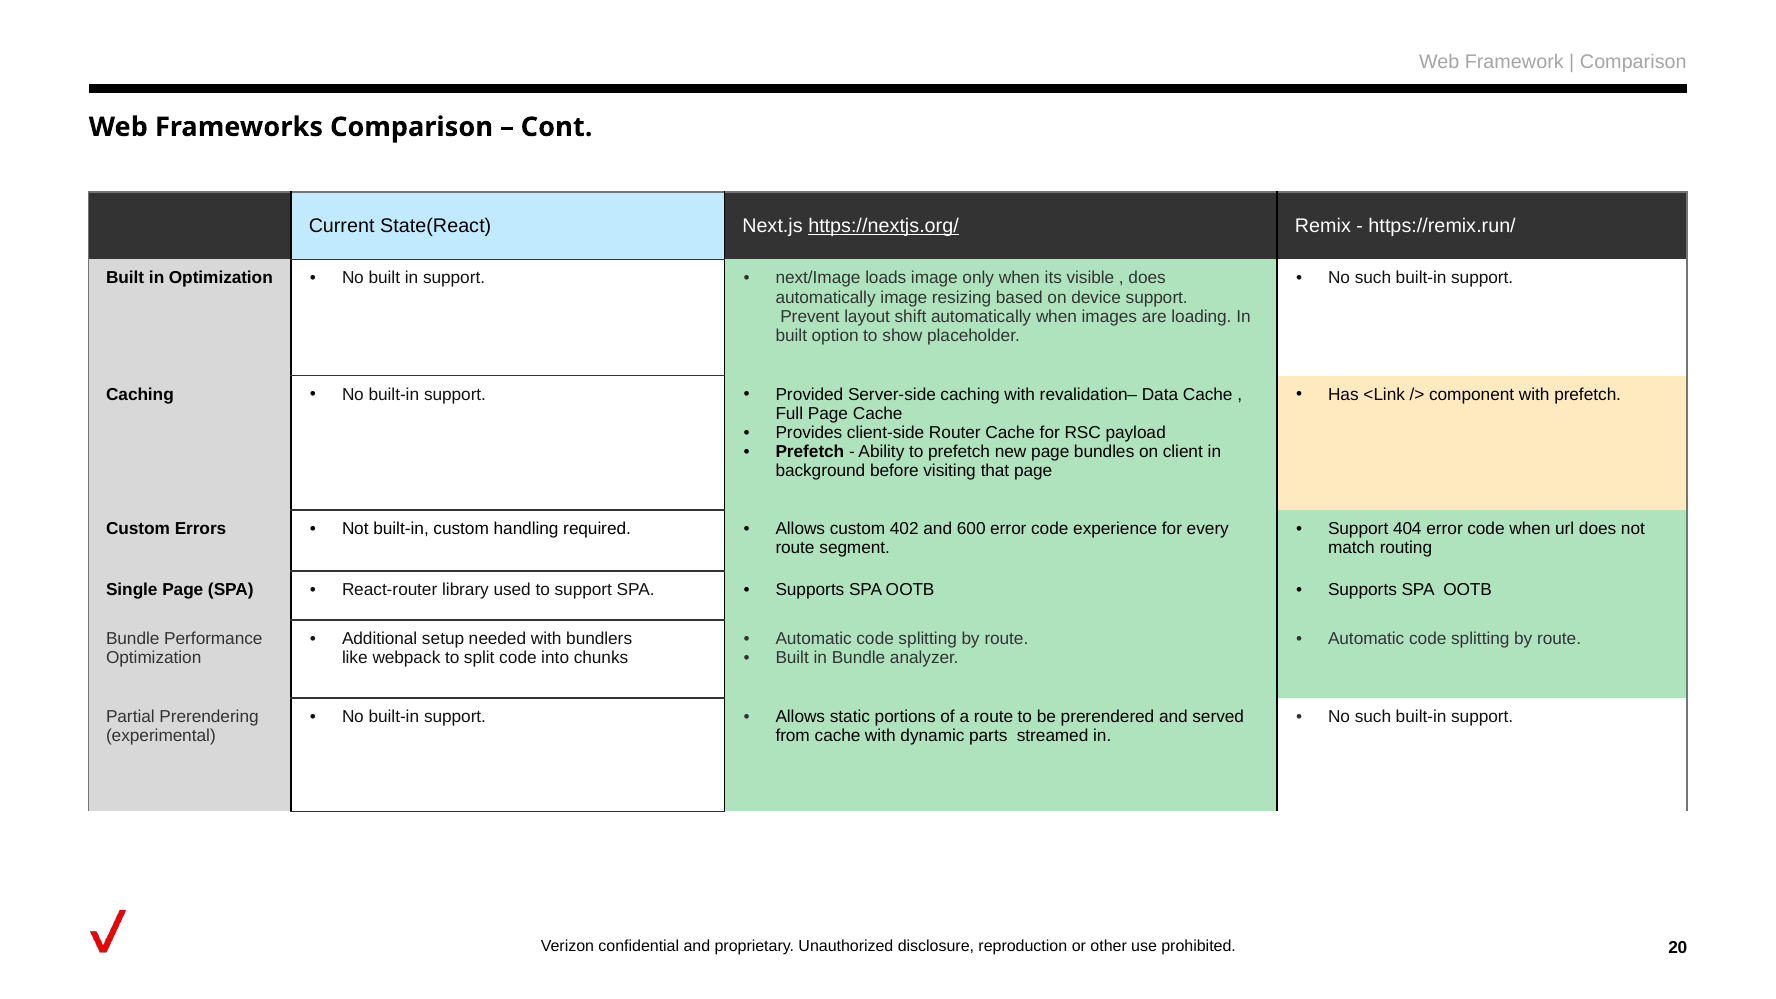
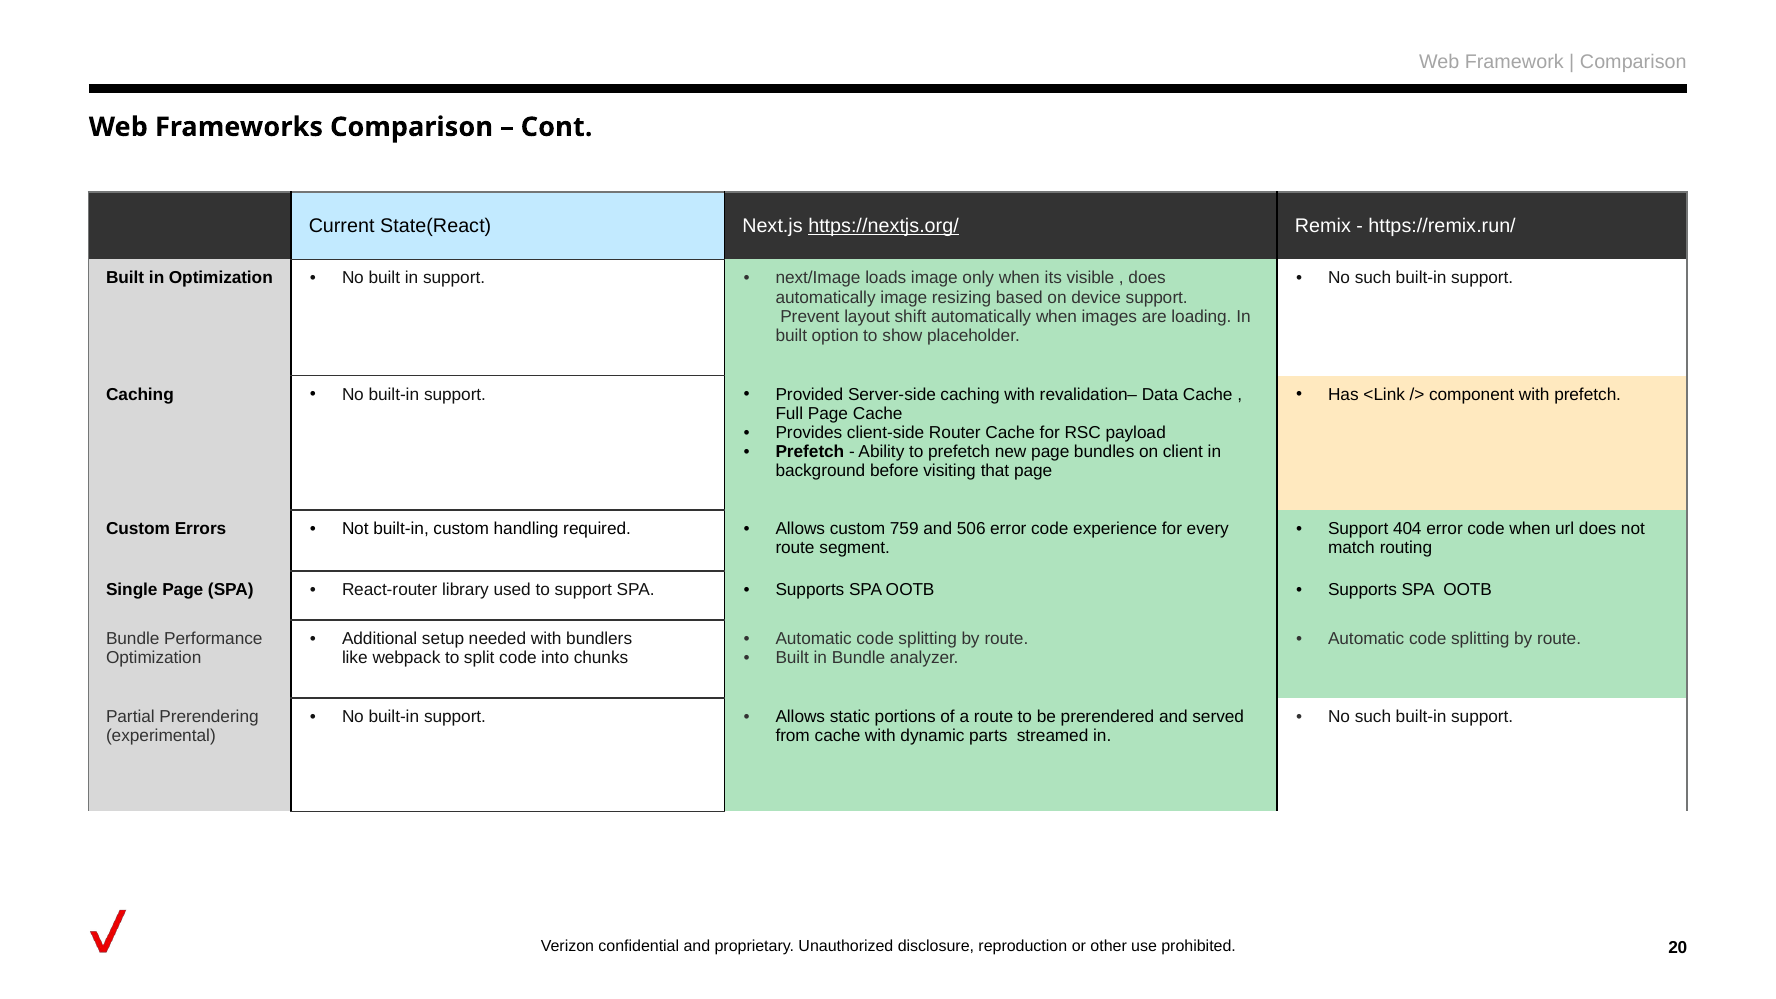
402: 402 -> 759 (904, 529)
600: 600 -> 506 (971, 529)
